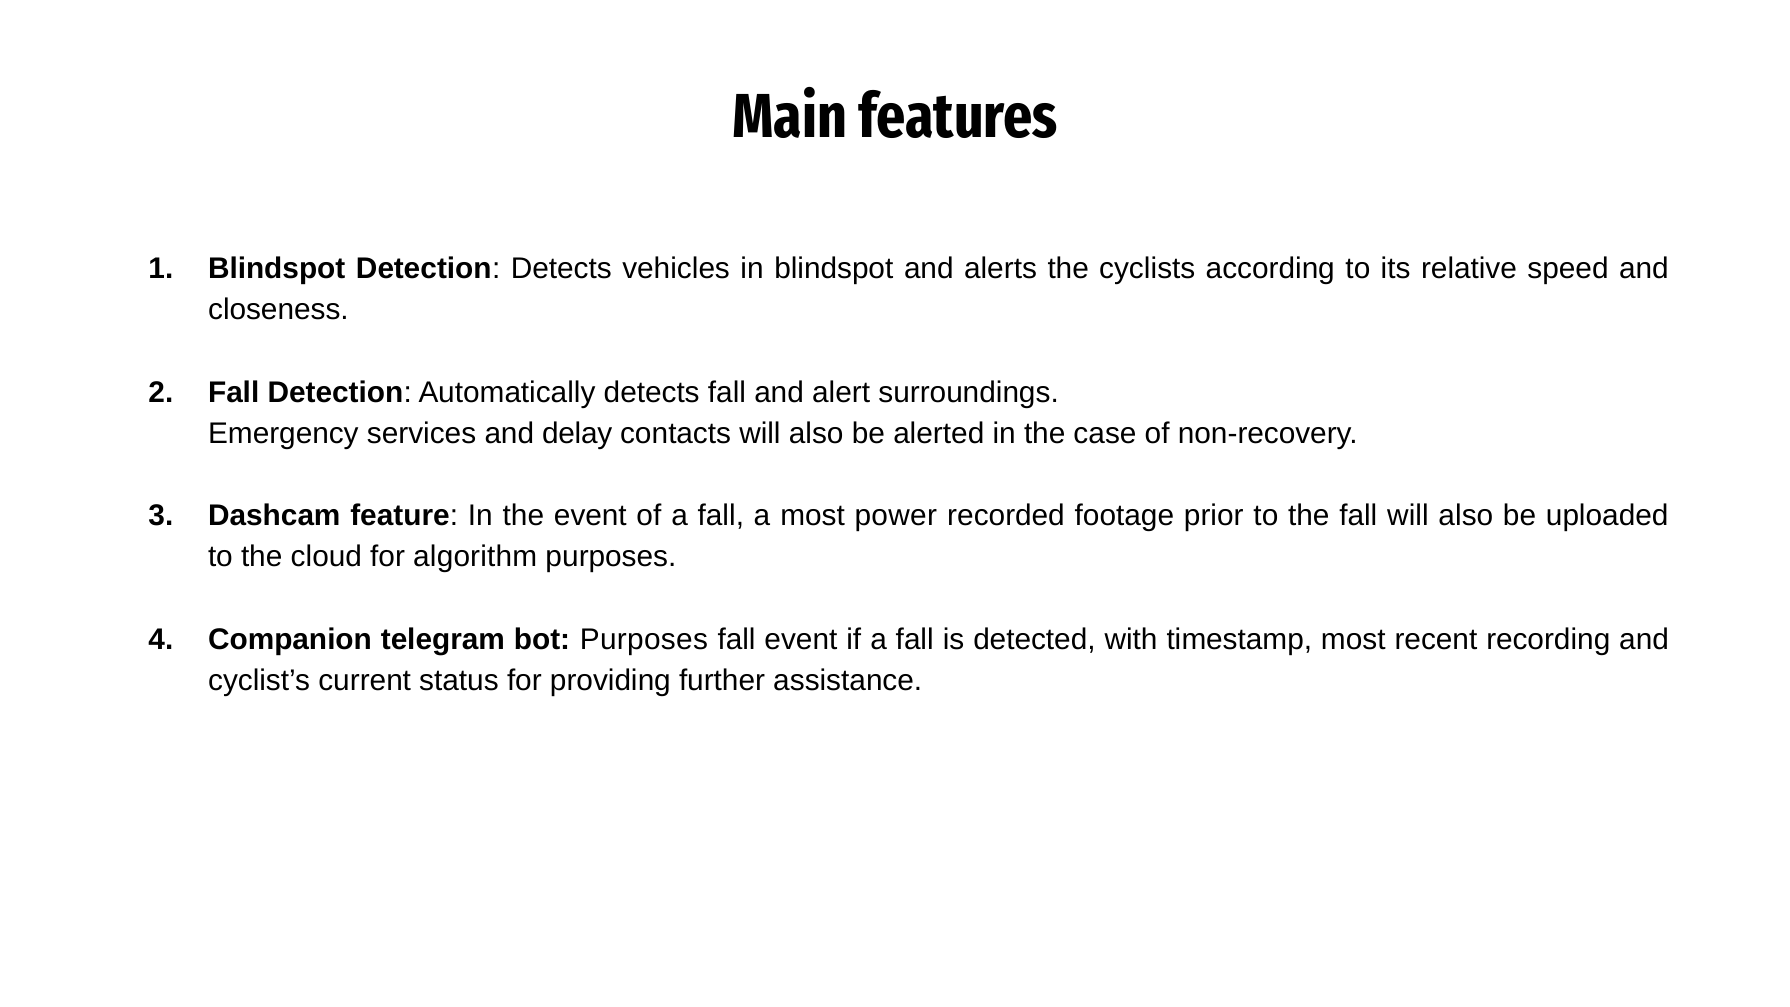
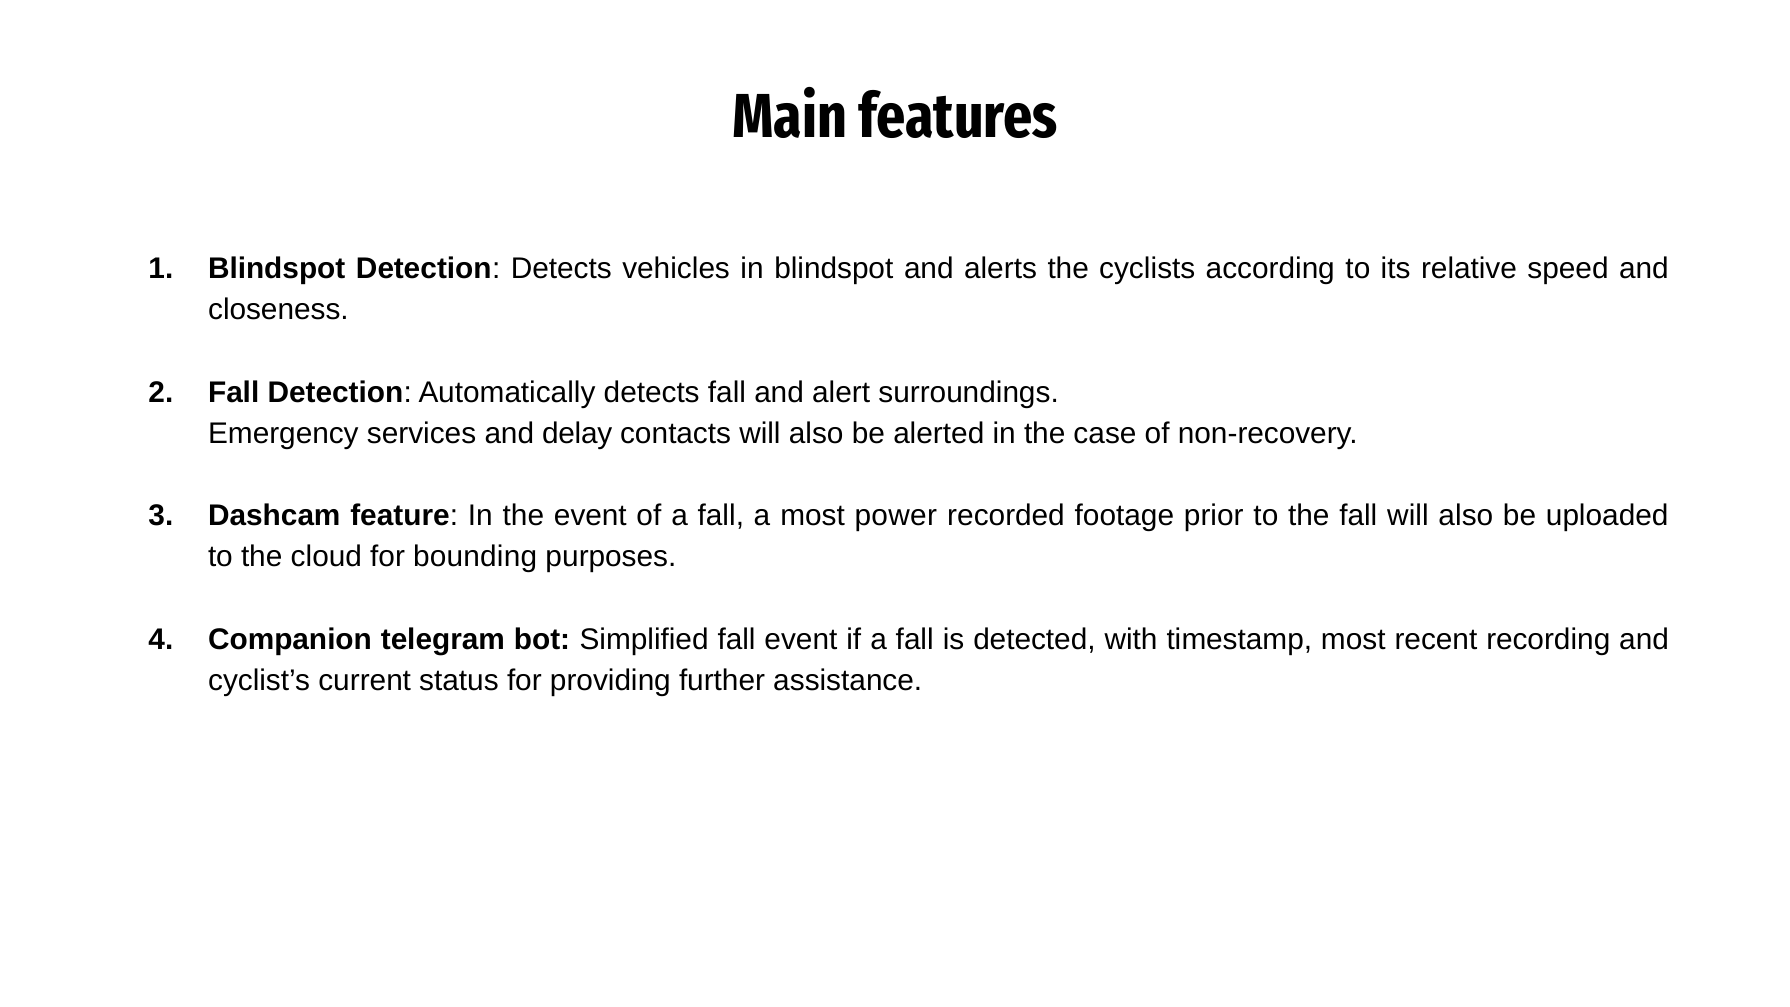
algorithm: algorithm -> bounding (475, 557)
bot Purposes: Purposes -> Simplified (644, 639)
